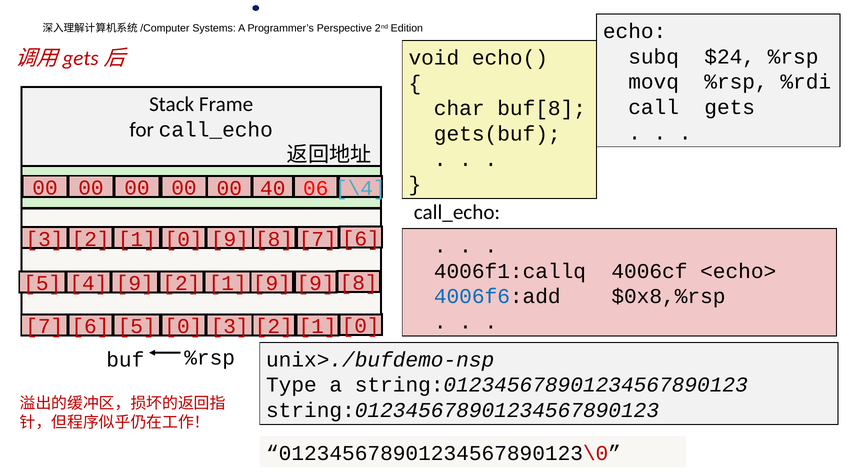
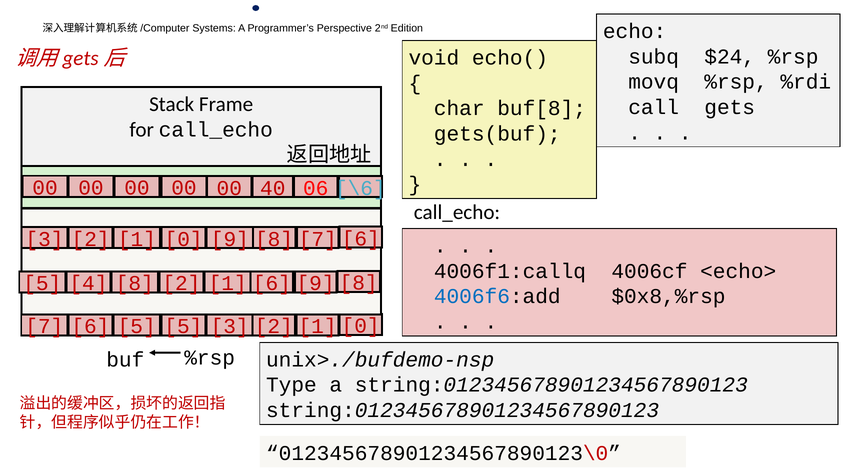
\4: \4 -> \6 (360, 188)
4 9: 9 -> 8 (135, 284)
1 9: 9 -> 6 (272, 284)
5 0: 0 -> 5 (183, 327)
